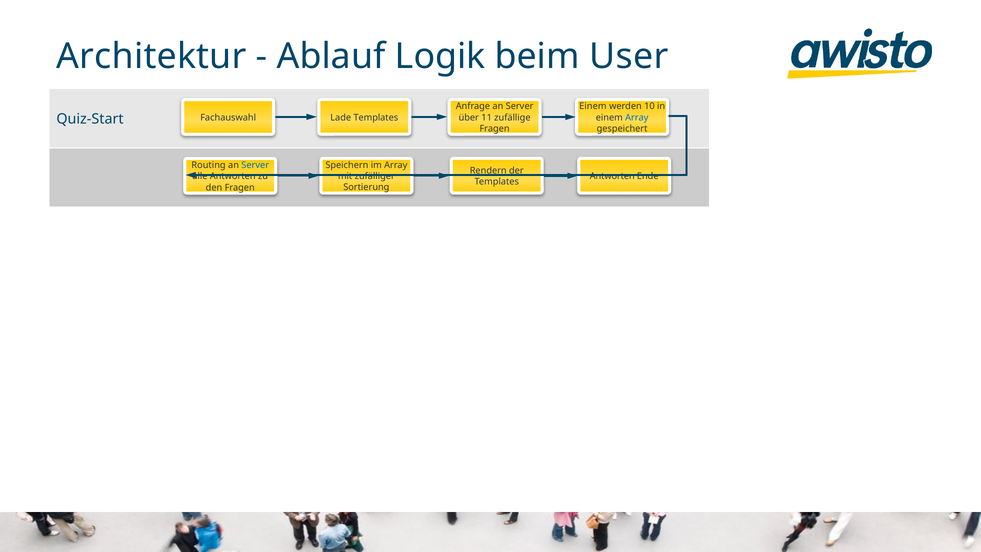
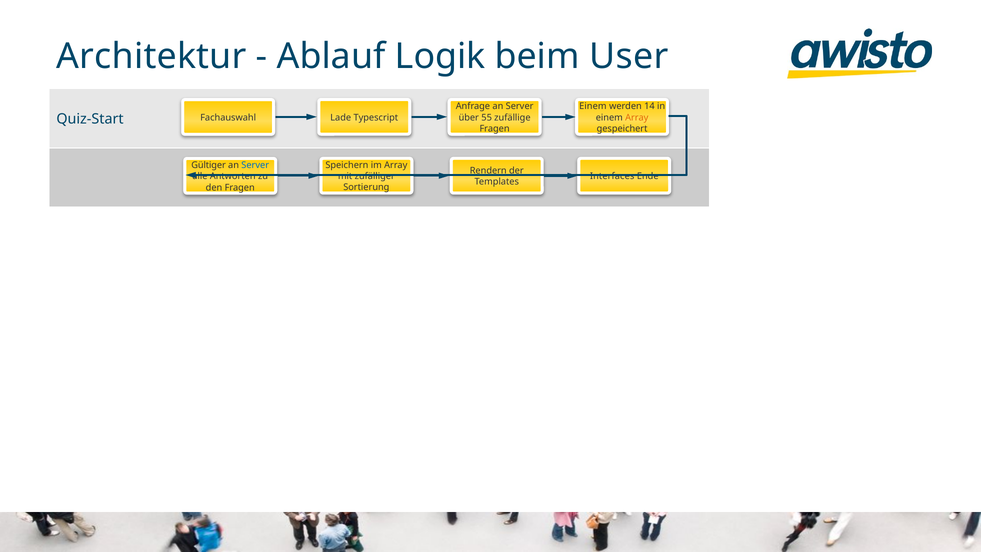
10: 10 -> 14 (649, 106)
11: 11 -> 55 (487, 117)
Array colour: blue -> orange (637, 117)
Lade Templates: Templates -> Typescript (376, 117)
Routing: Routing -> Gültiger (209, 165)
Antworten: Antworten -> Interfaces (612, 176)
